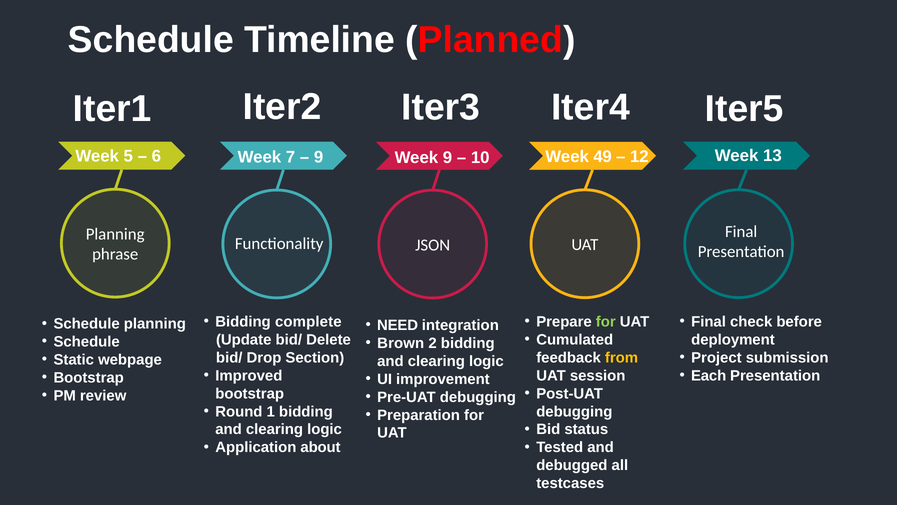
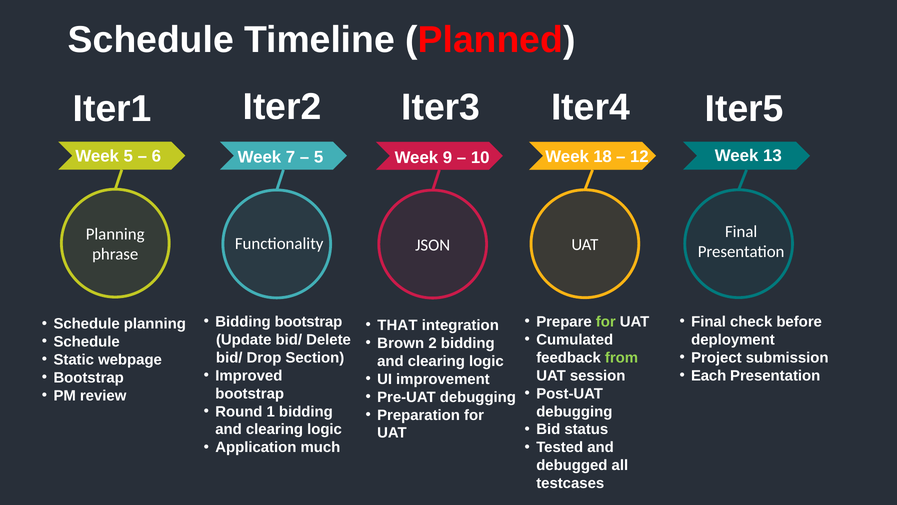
9: 9 -> 5 (319, 157)
49: 49 -> 18 (603, 157)
Bidding complete: complete -> bootstrap (308, 322)
NEED: NEED -> THAT (397, 325)
from colour: yellow -> light green (622, 357)
about: about -> much (320, 447)
